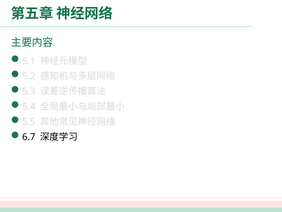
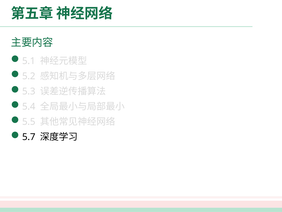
6.7: 6.7 -> 5.7 (29, 137)
